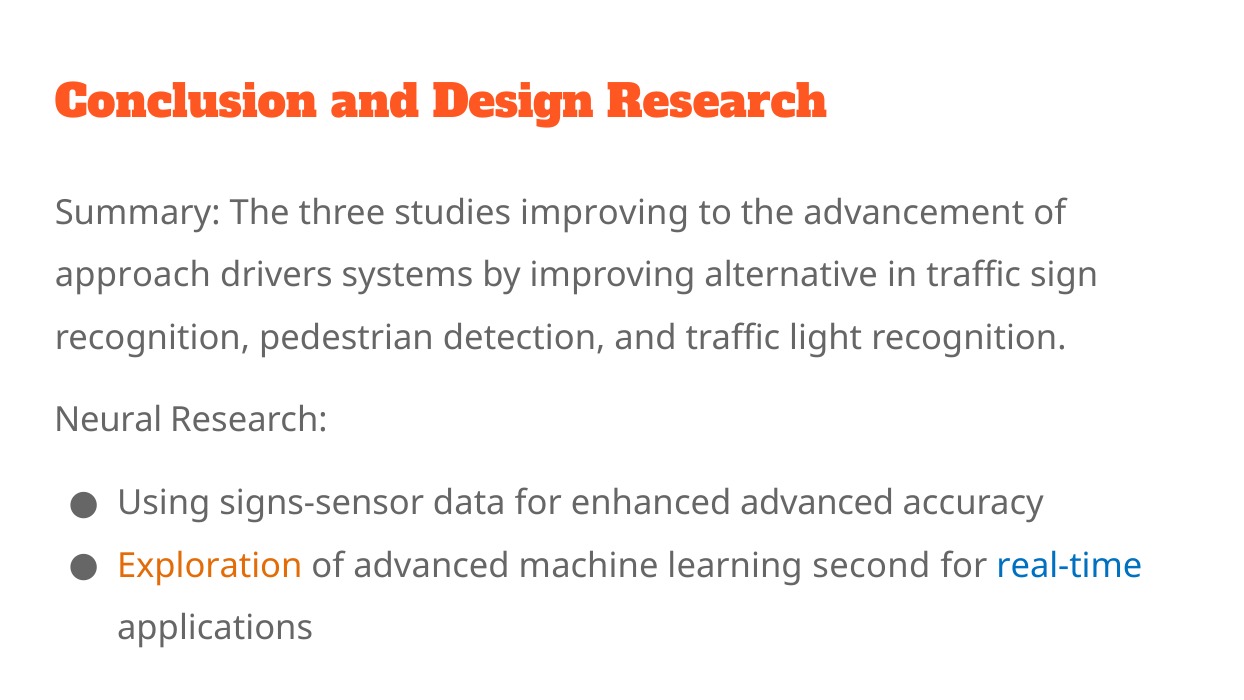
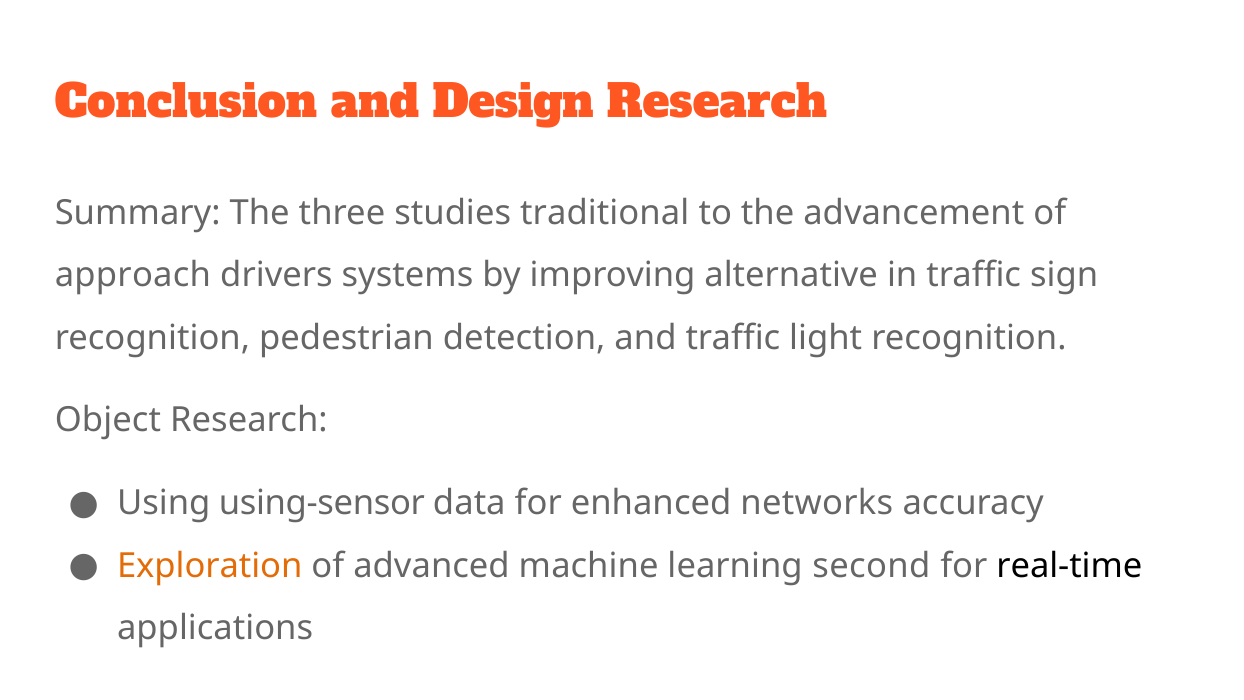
studies improving: improving -> traditional (605, 213)
Neural: Neural -> Object (108, 420)
signs-sensor: signs-sensor -> using-sensor (322, 503)
enhanced advanced: advanced -> networks (817, 503)
real-time colour: blue -> black (1069, 566)
